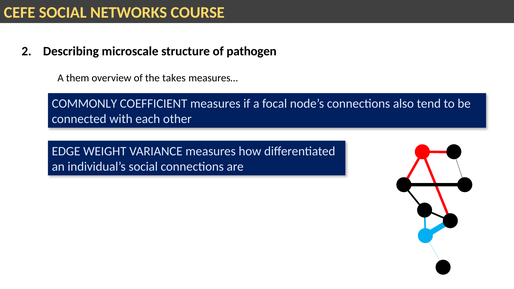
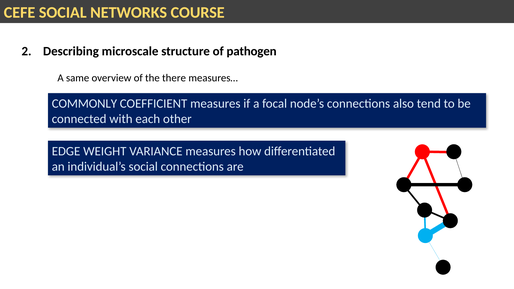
them: them -> same (78, 78)
takes: takes -> there (174, 78)
